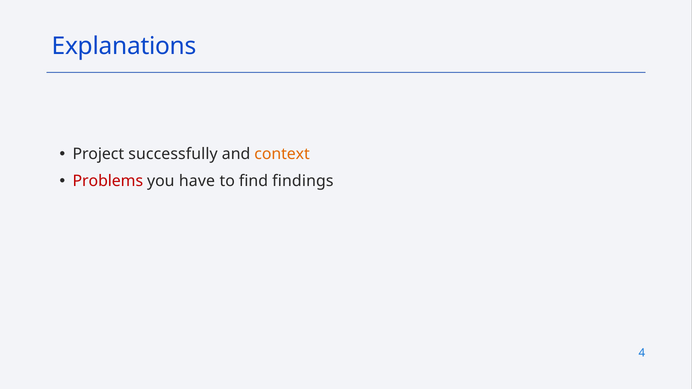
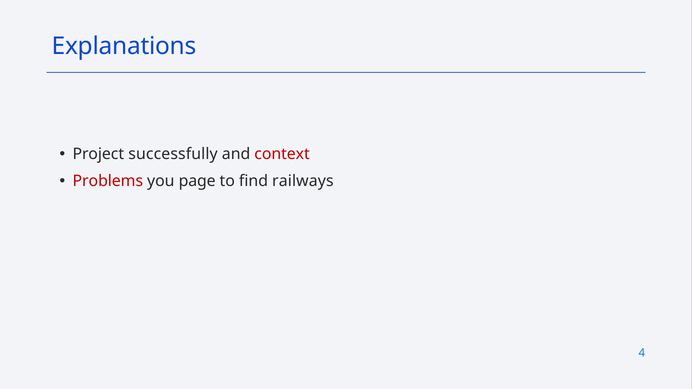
context colour: orange -> red (282, 154)
have: have -> page (197, 181)
findings: findings -> railways (303, 181)
